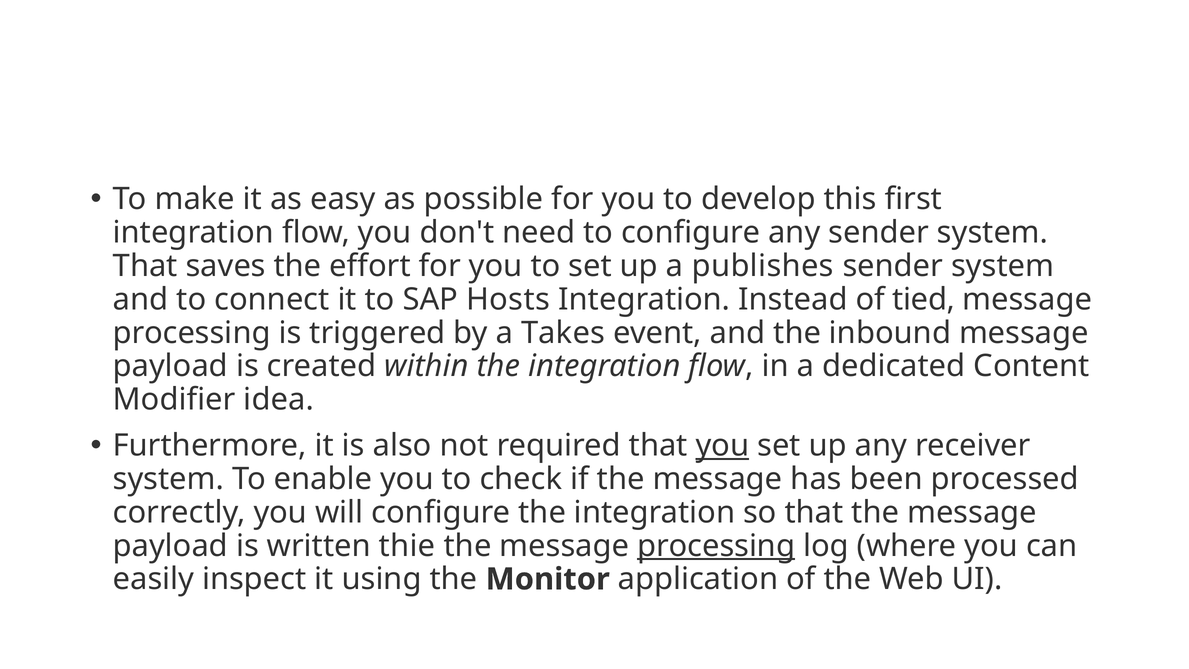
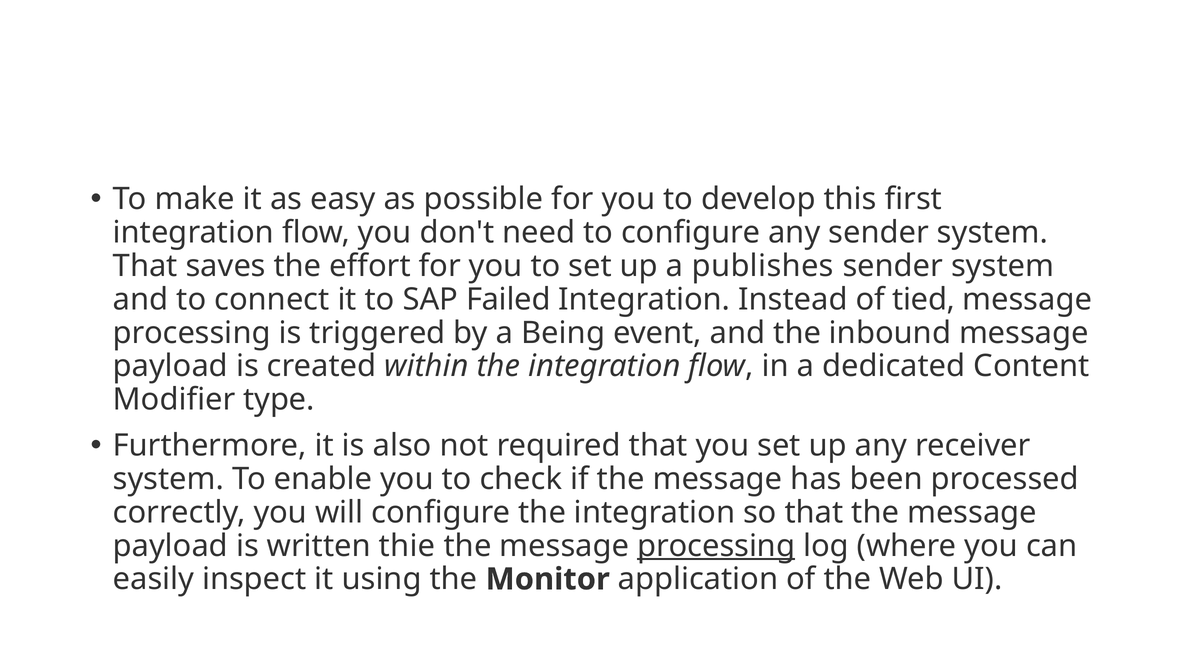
Hosts: Hosts -> Failed (508, 299)
Takes: Takes -> Being (563, 333)
idea: idea -> type (279, 400)
you underline: present -> none (722, 445)
